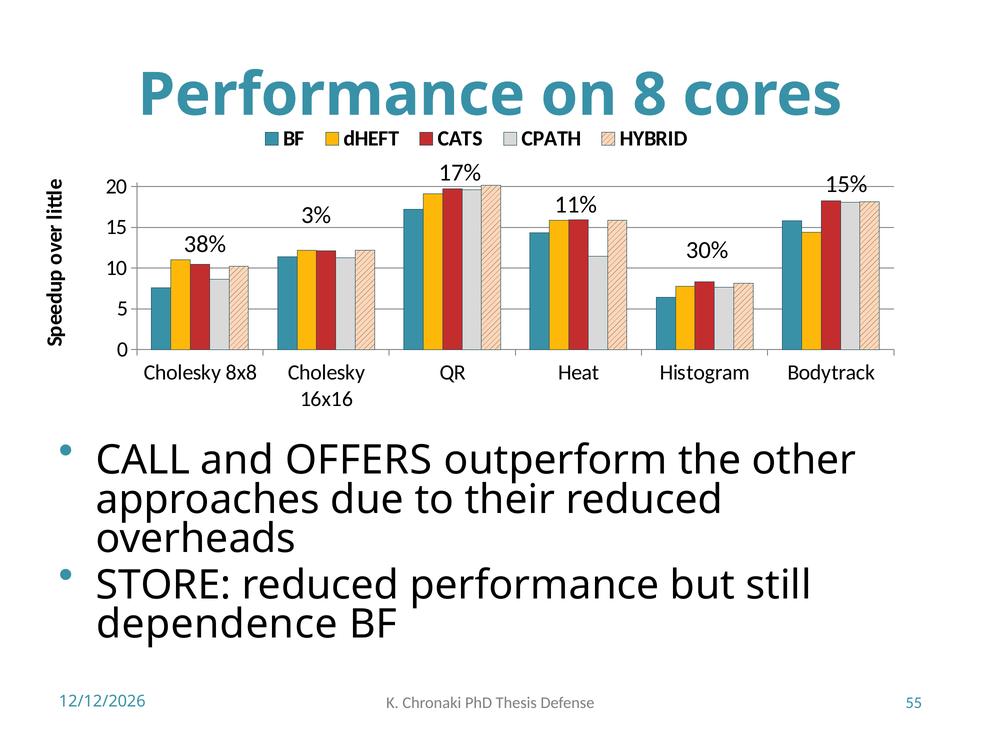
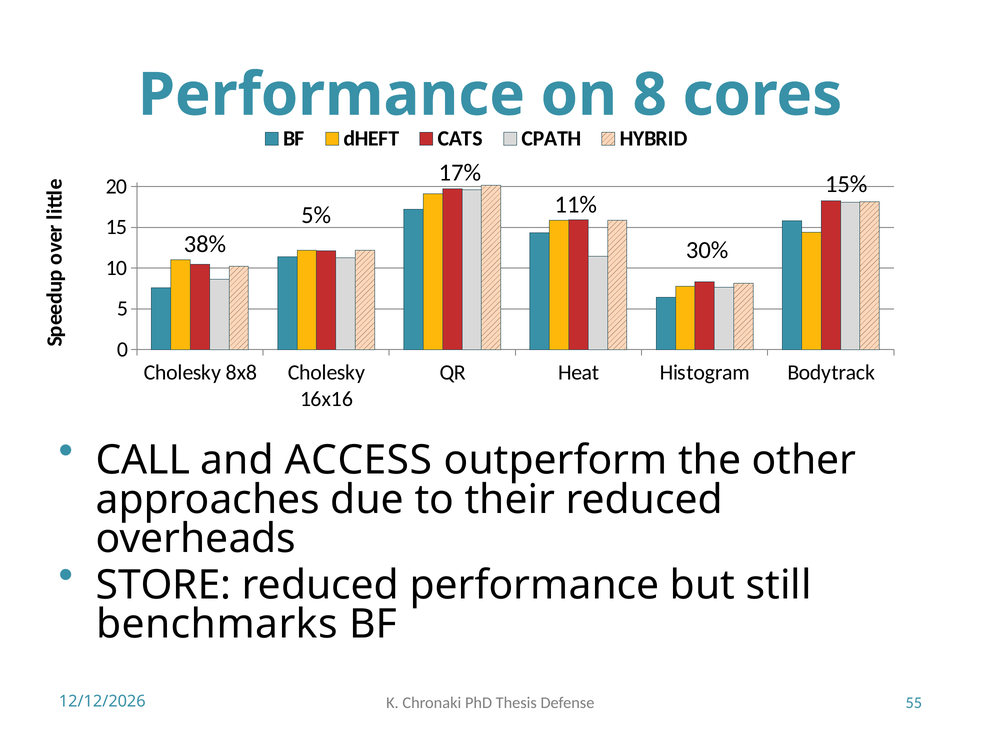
3%: 3% -> 5% (316, 215)
OFFERS: OFFERS -> ACCESS (359, 460)
dependence: dependence -> benchmarks (217, 624)
